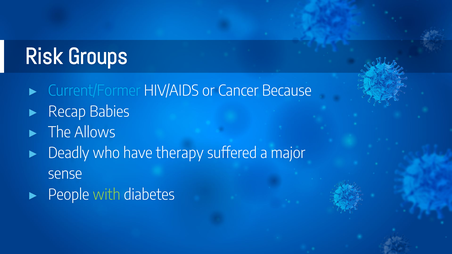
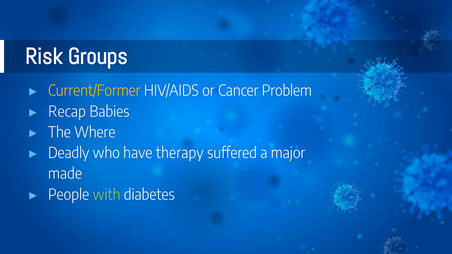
Current/Former colour: light blue -> yellow (94, 91)
Because: Because -> Problem (287, 91)
Allows: Allows -> Where (95, 133)
sense: sense -> made (65, 174)
